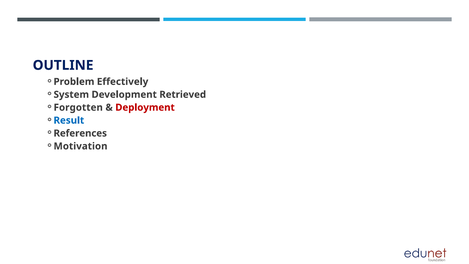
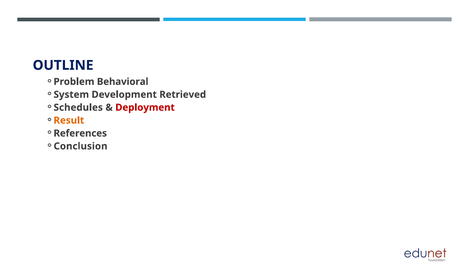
Effectively: Effectively -> Behavioral (123, 82)
Forgotten: Forgotten -> Schedules (78, 107)
Result colour: blue -> orange (69, 120)
Motivation: Motivation -> Conclusion (81, 146)
